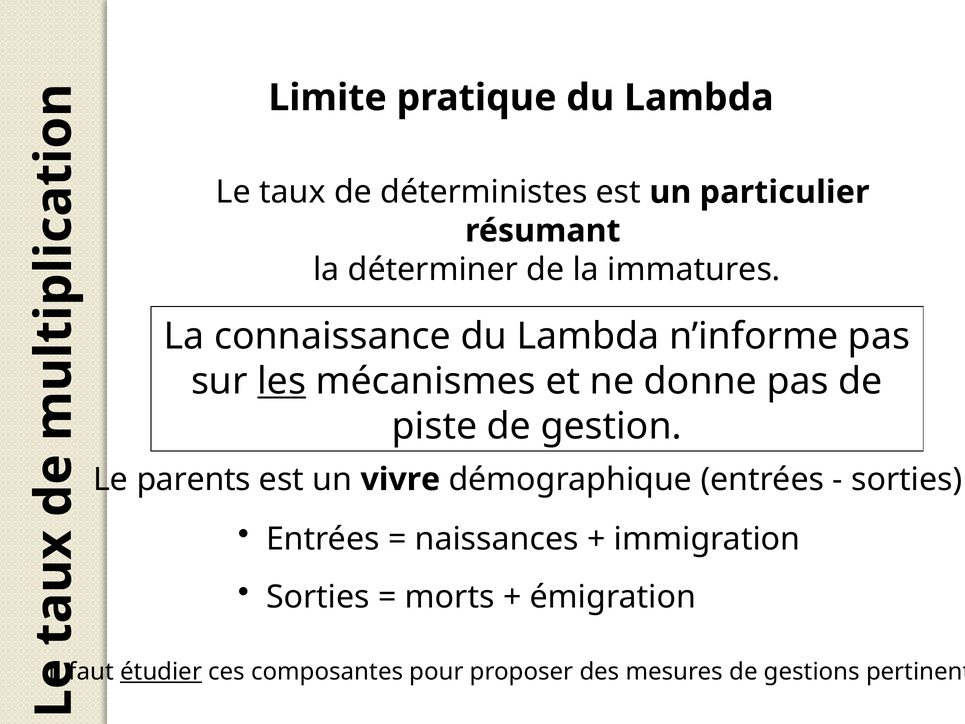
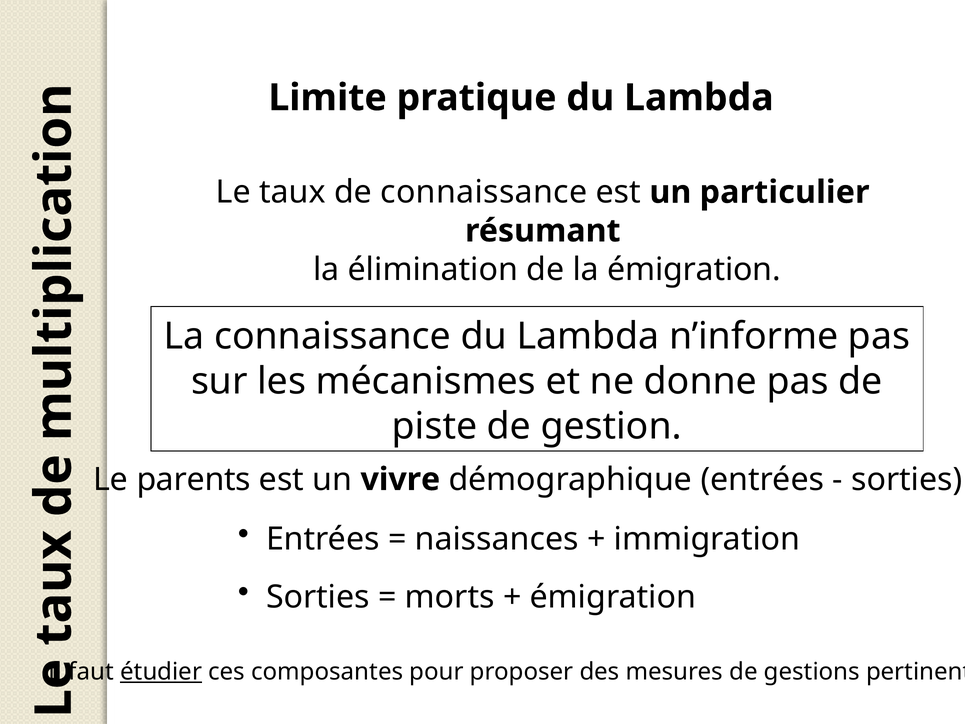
de déterministes: déterministes -> connaissance (484, 192)
déterminer: déterminer -> élimination (433, 269)
la immatures: immatures -> émigration (694, 269)
les underline: present -> none (282, 381)
